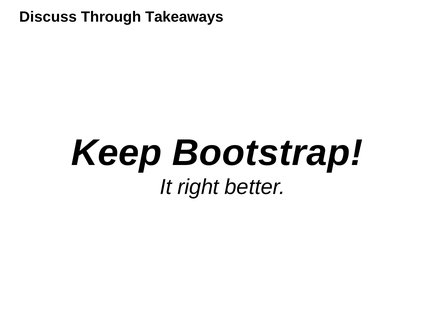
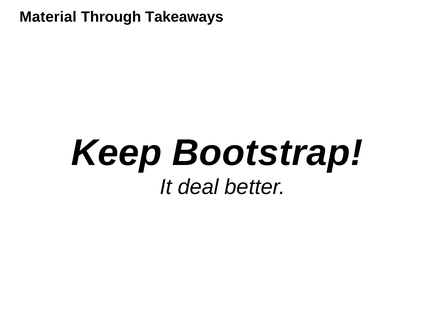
Discuss: Discuss -> Material (48, 17)
right: right -> deal (198, 187)
